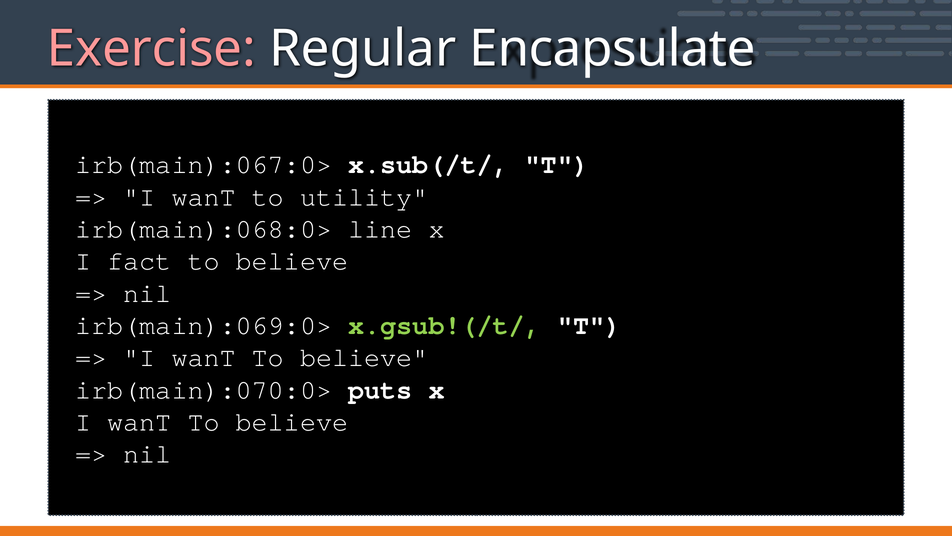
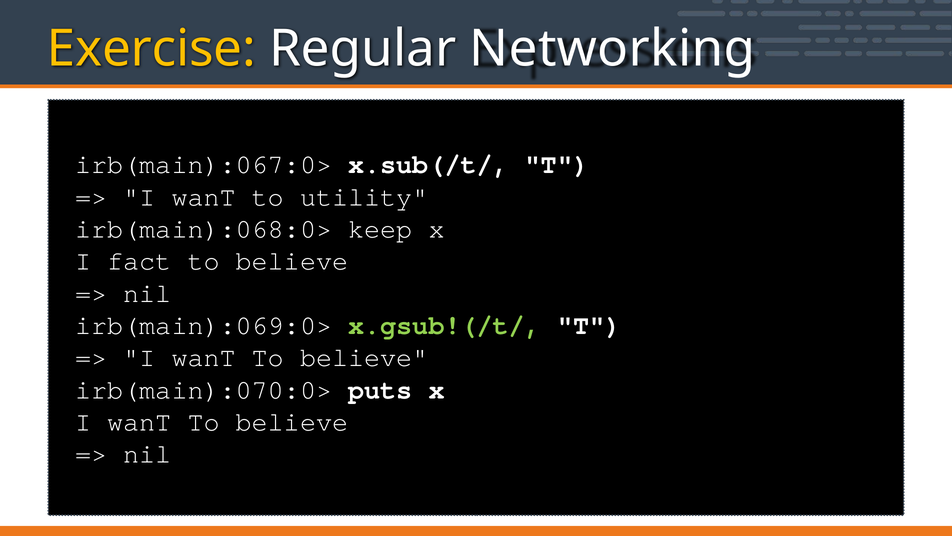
Exercise colour: pink -> yellow (151, 49)
Encapsulate: Encapsulate -> Networking (612, 49)
line: line -> keep (380, 229)
